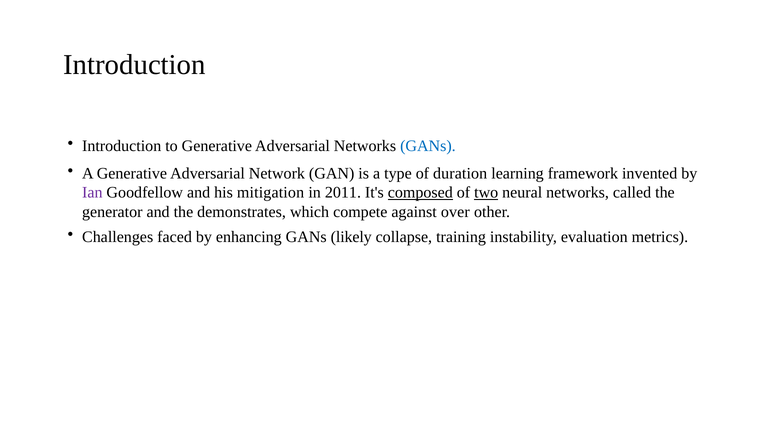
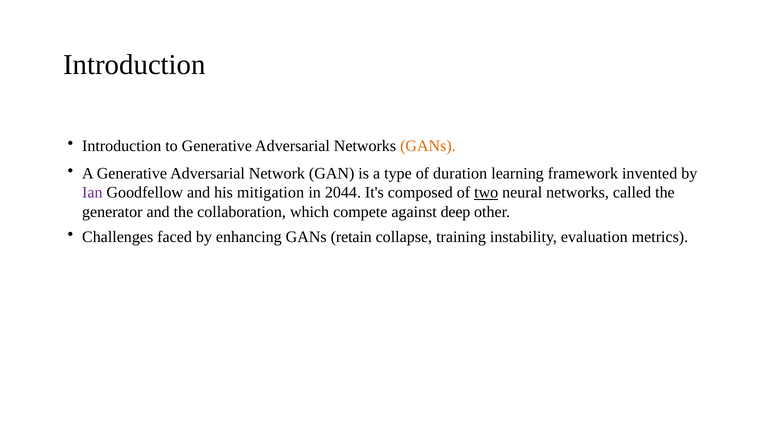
GANs colour: blue -> orange (428, 146)
2011: 2011 -> 2044 (343, 193)
composed underline: present -> none (420, 193)
demonstrates: demonstrates -> collaboration (242, 212)
over: over -> deep (455, 212)
likely: likely -> retain (351, 237)
